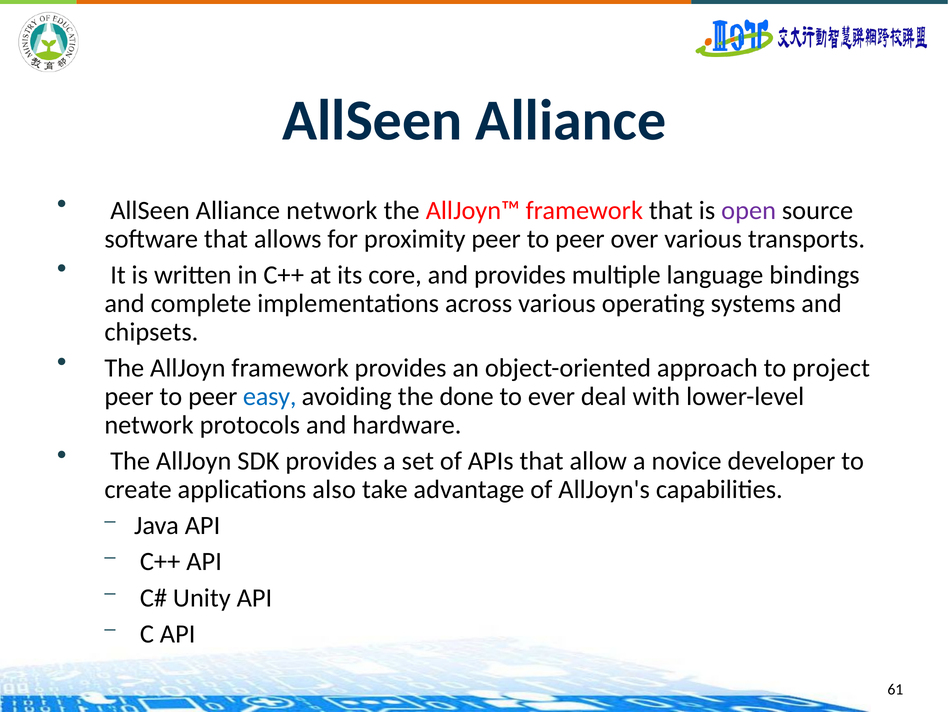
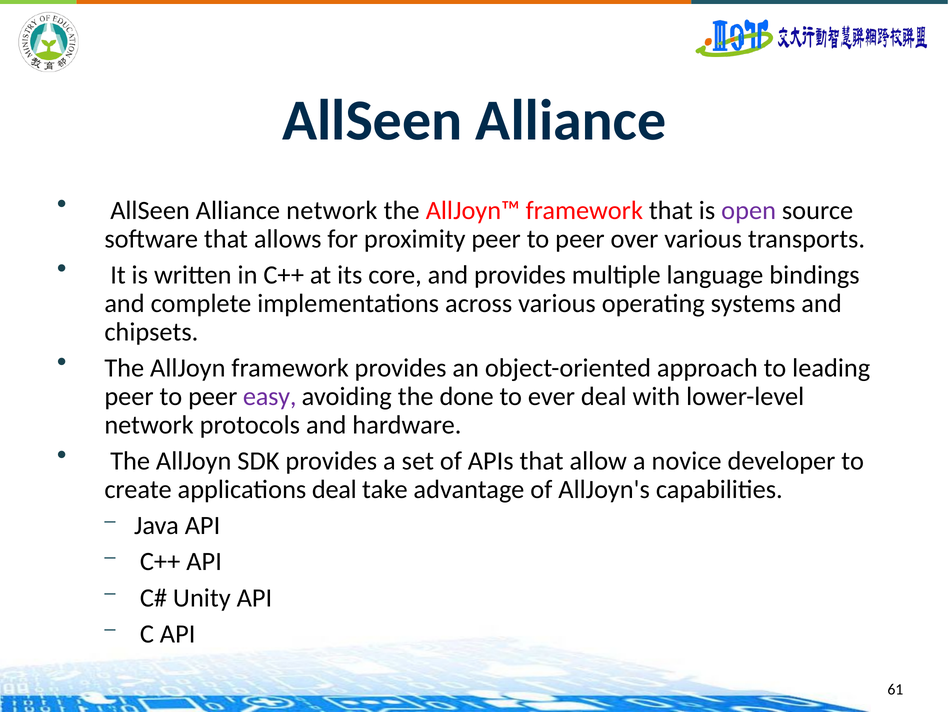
project: project -> leading (831, 368)
easy colour: blue -> purple (270, 396)
applications also: also -> deal (334, 489)
